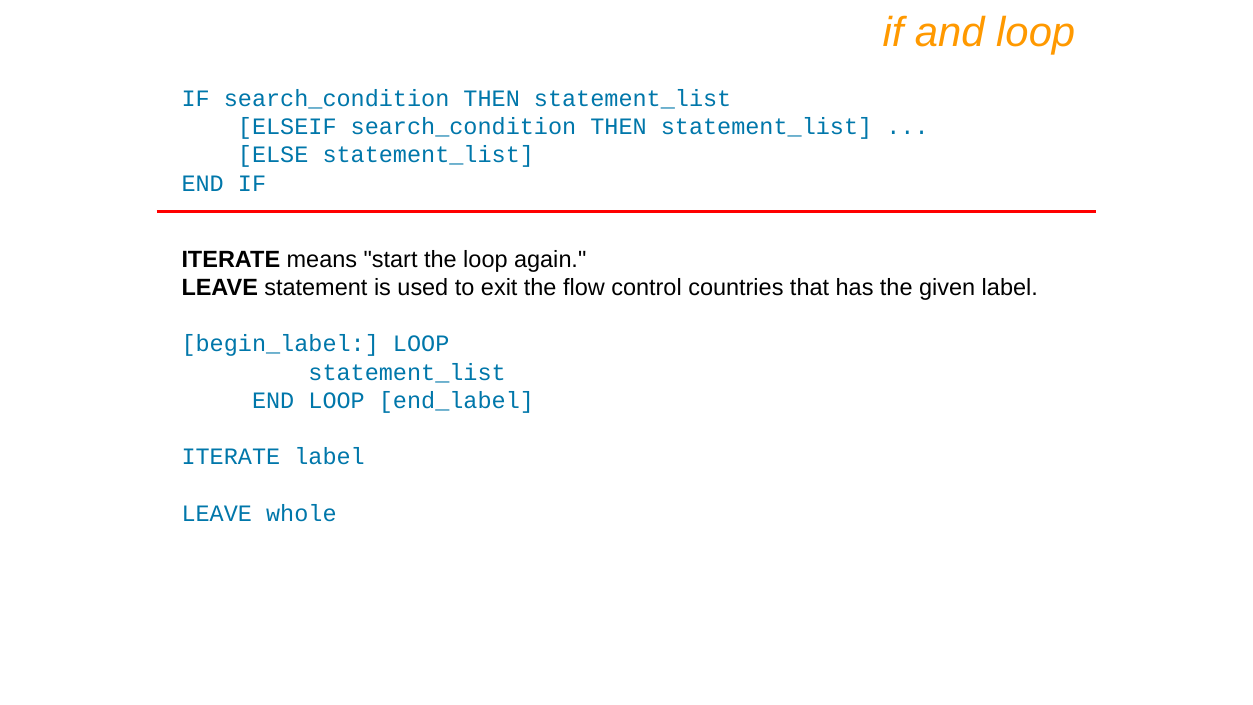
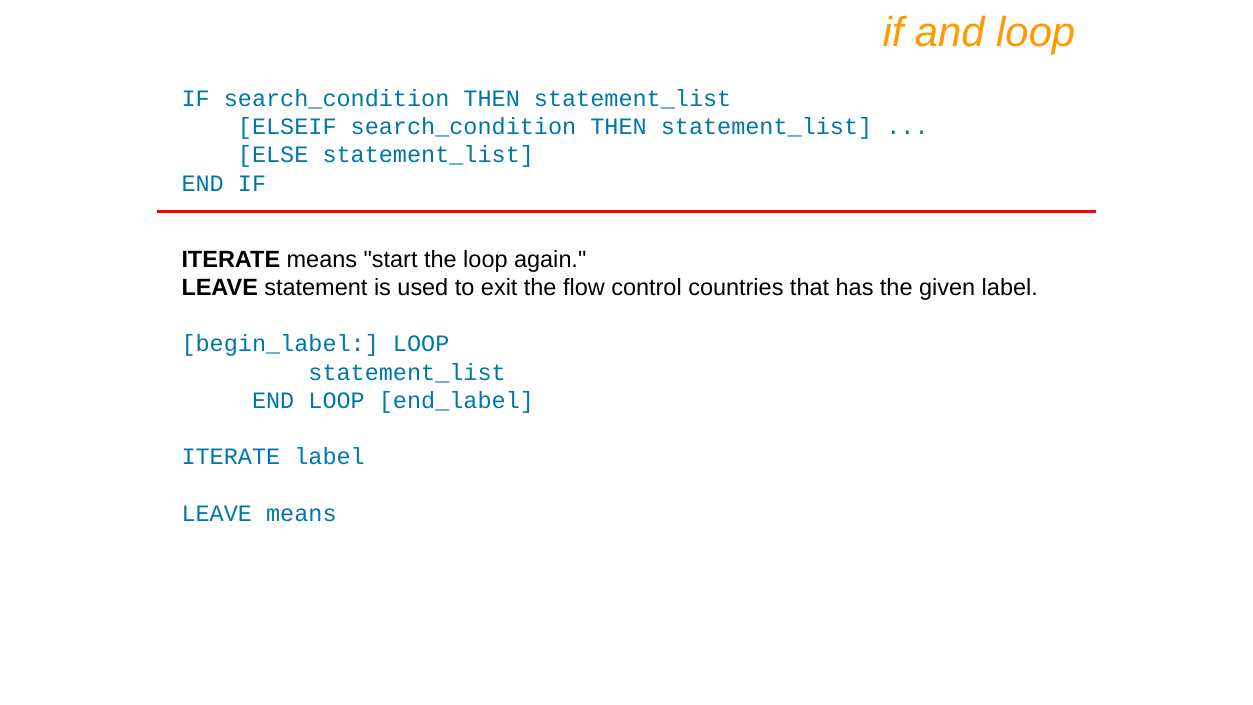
LEAVE whole: whole -> means (301, 513)
